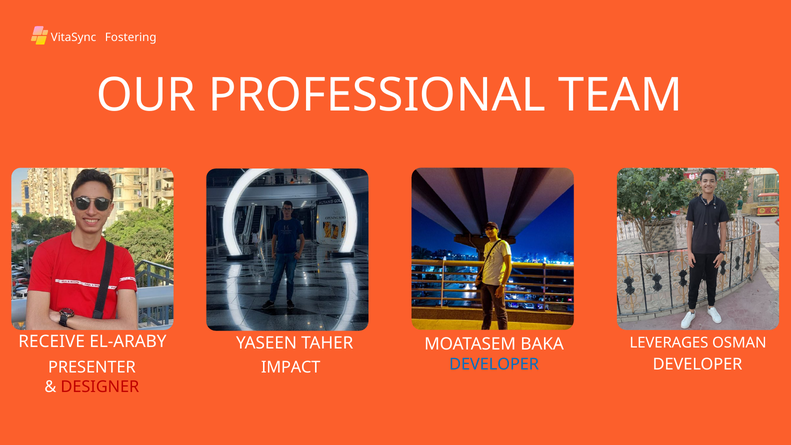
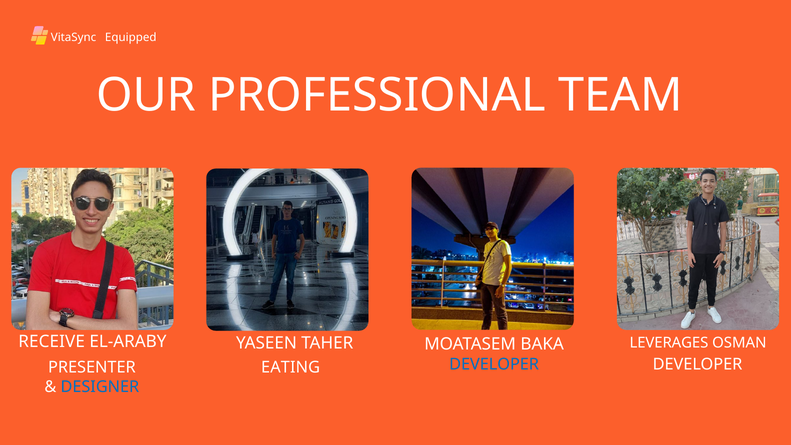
Fostering: Fostering -> Equipped (131, 37)
IMPACT: IMPACT -> EATING (291, 367)
DESIGNER colour: red -> blue (100, 387)
